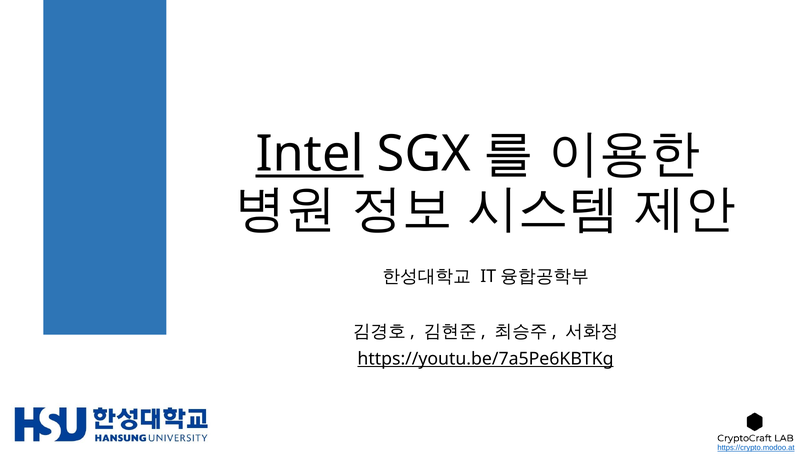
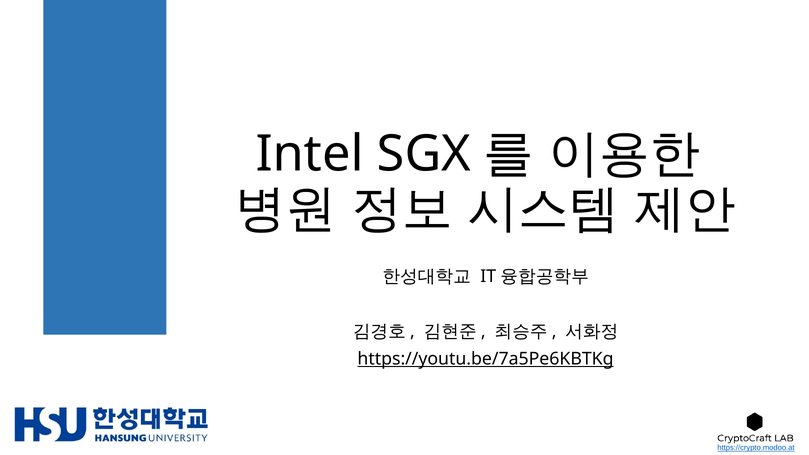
Intel underline: present -> none (310, 154)
